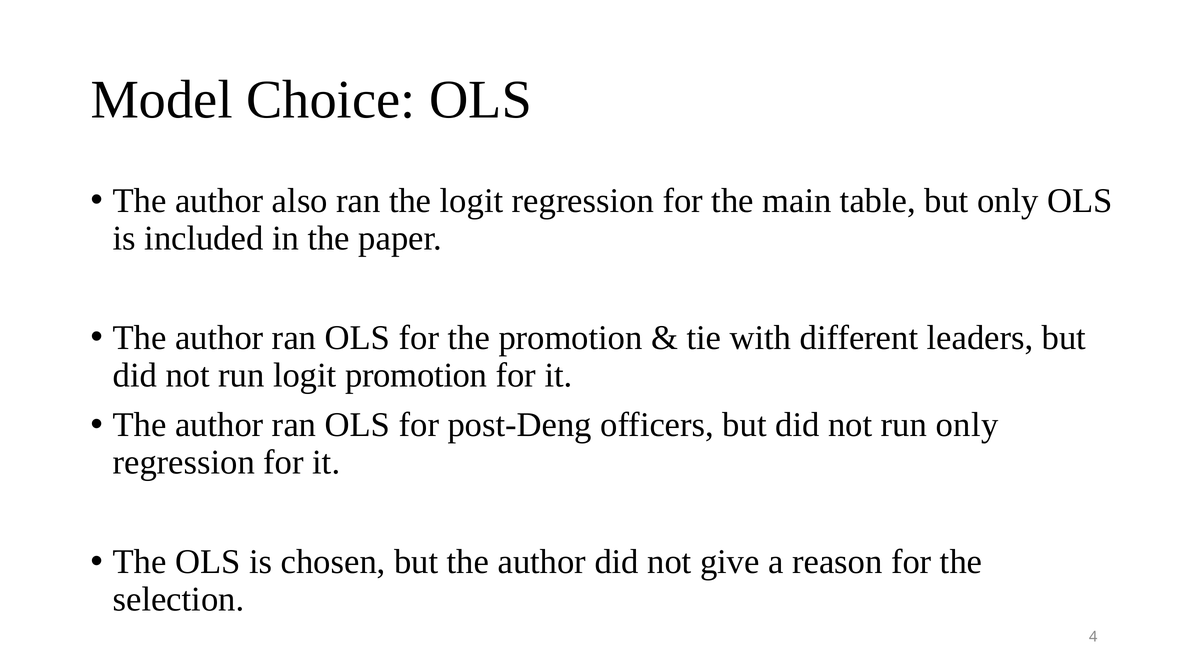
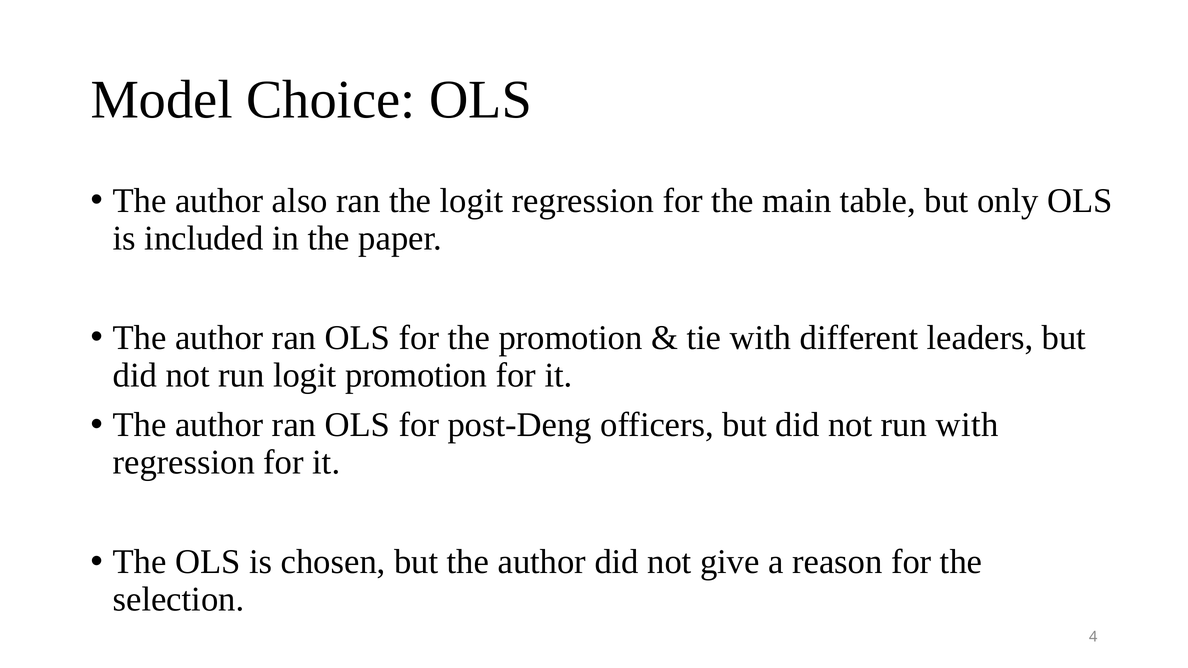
run only: only -> with (967, 425)
